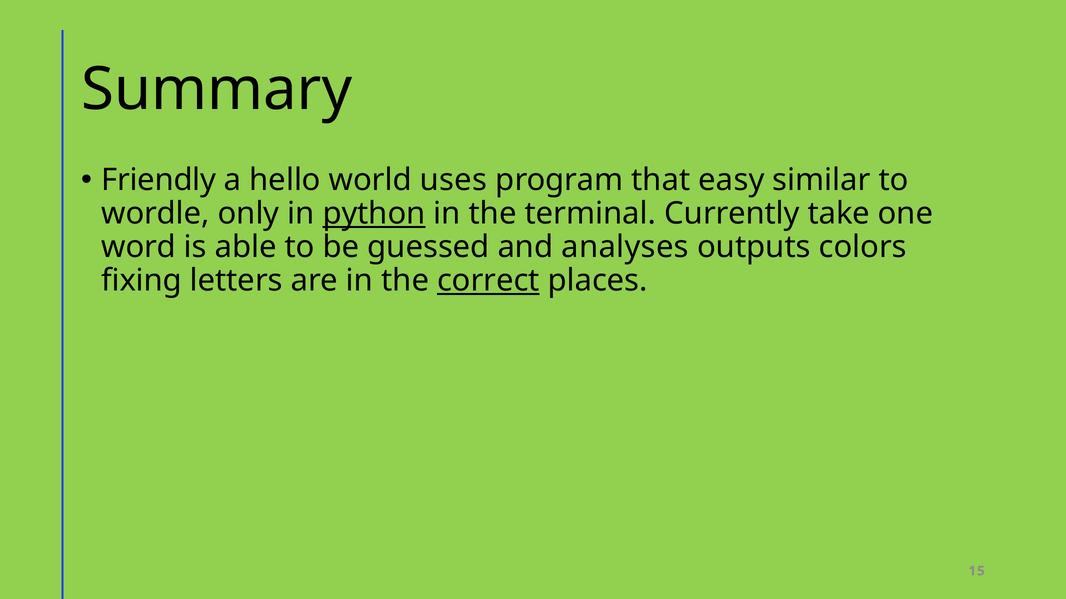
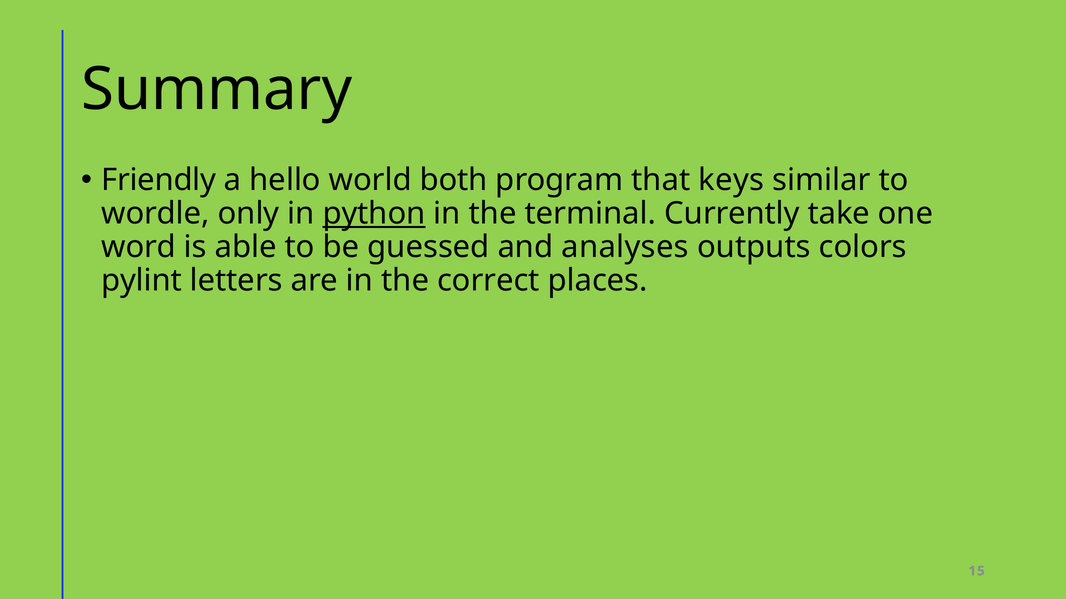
uses: uses -> both (454, 180)
easy: easy -> keys (731, 180)
fixing: fixing -> pylint (142, 281)
correct underline: present -> none (488, 281)
